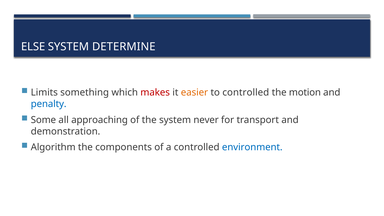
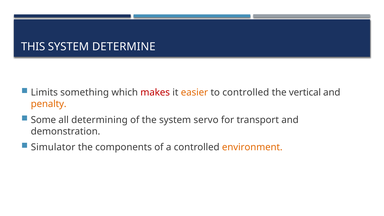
ELSE: ELSE -> THIS (33, 47)
motion: motion -> vertical (305, 93)
penalty colour: blue -> orange (49, 104)
approaching: approaching -> determining (99, 120)
never: never -> servo (206, 120)
Algorithm: Algorithm -> Simulator (53, 147)
environment colour: blue -> orange (252, 147)
